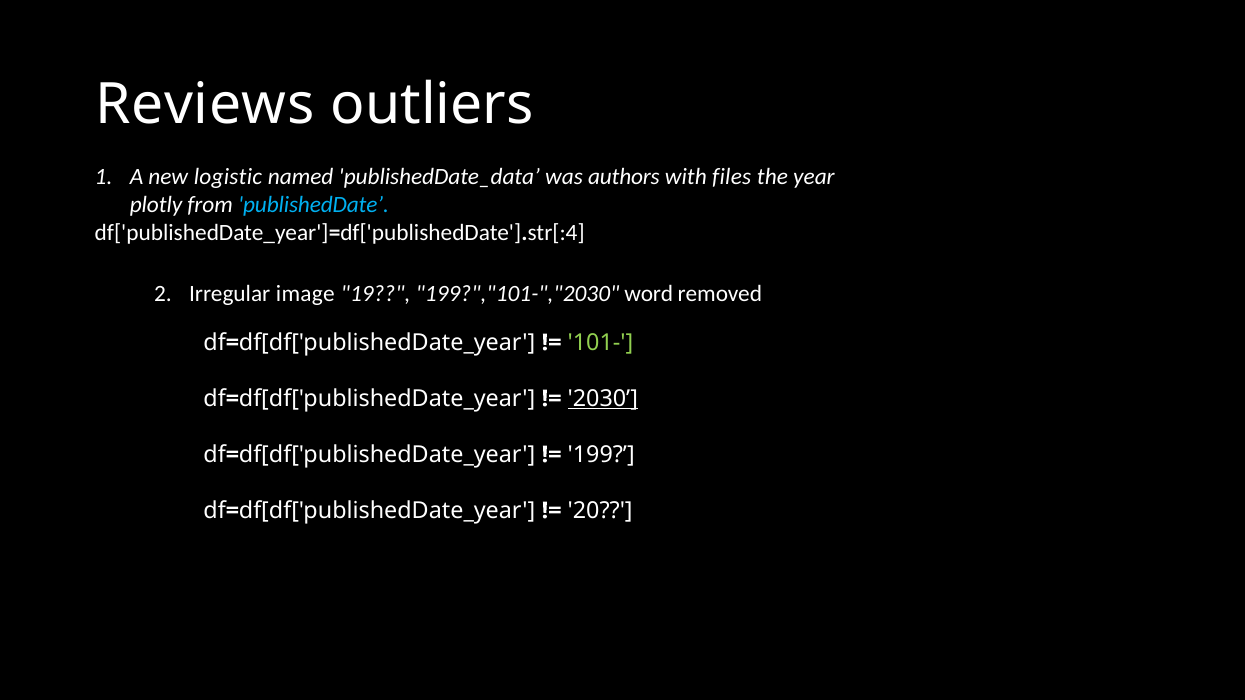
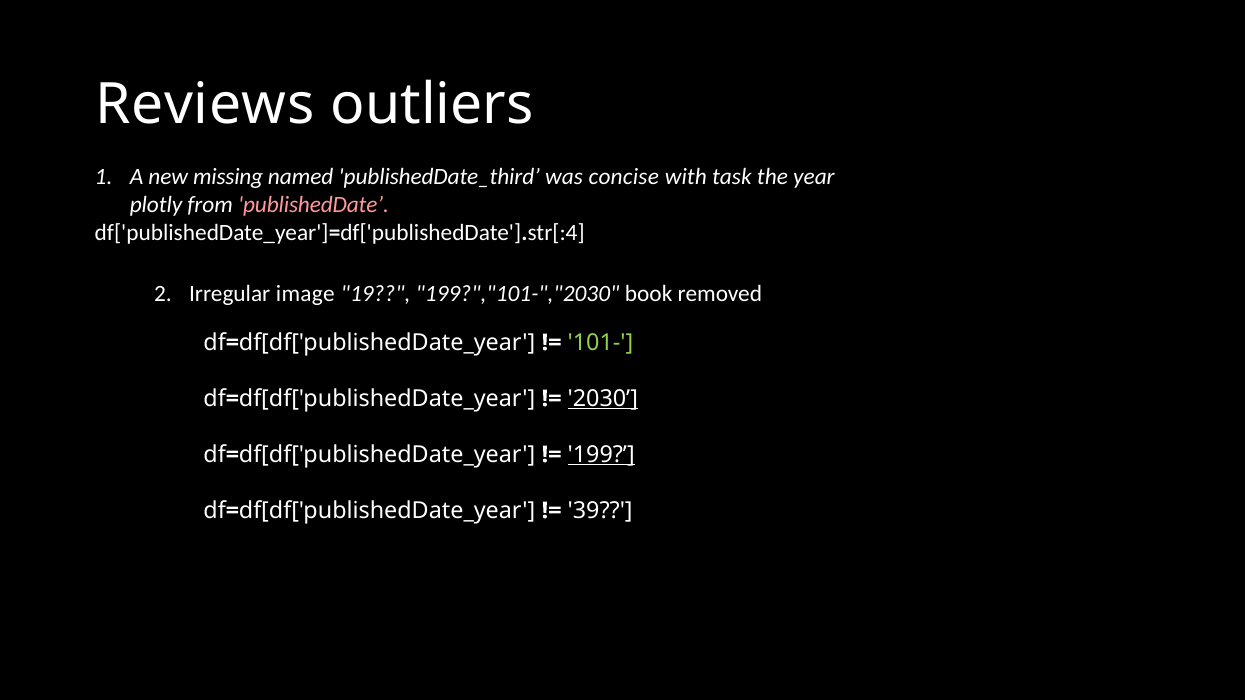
logistic: logistic -> missing (228, 177)
publishedDate_data: publishedDate_data -> publishedDate_third (439, 177)
authors: authors -> concise (624, 177)
files: files -> task (732, 177)
publishedDate colour: light blue -> pink (314, 205)
word: word -> book (649, 294)
199 underline: none -> present (601, 455)
20: 20 -> 39 (600, 511)
